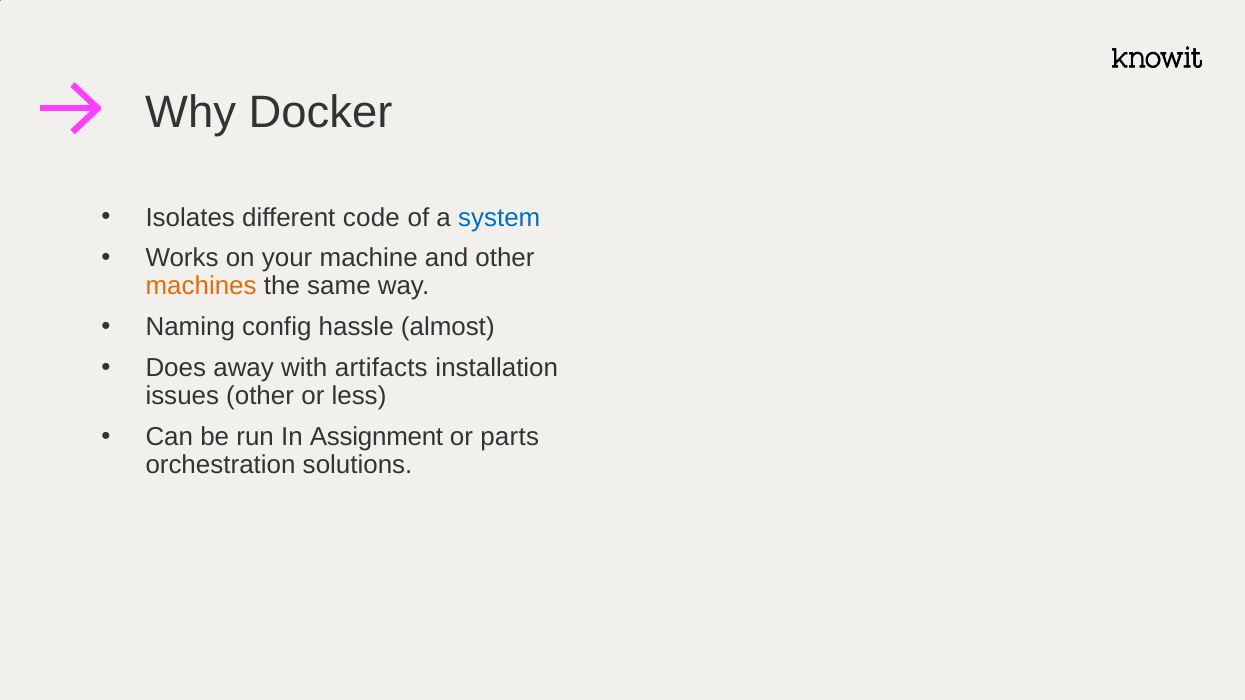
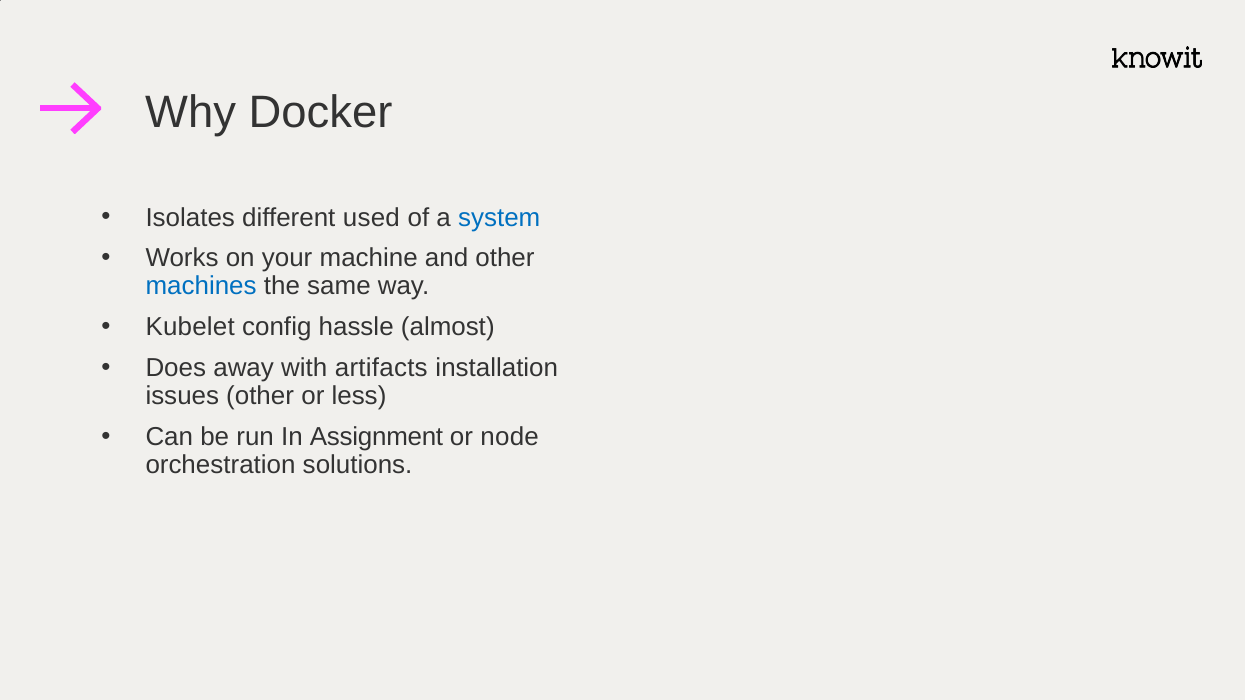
code: code -> used (371, 218)
machines colour: orange -> blue (201, 287)
Naming: Naming -> Kubelet (190, 328)
parts: parts -> node (510, 438)
